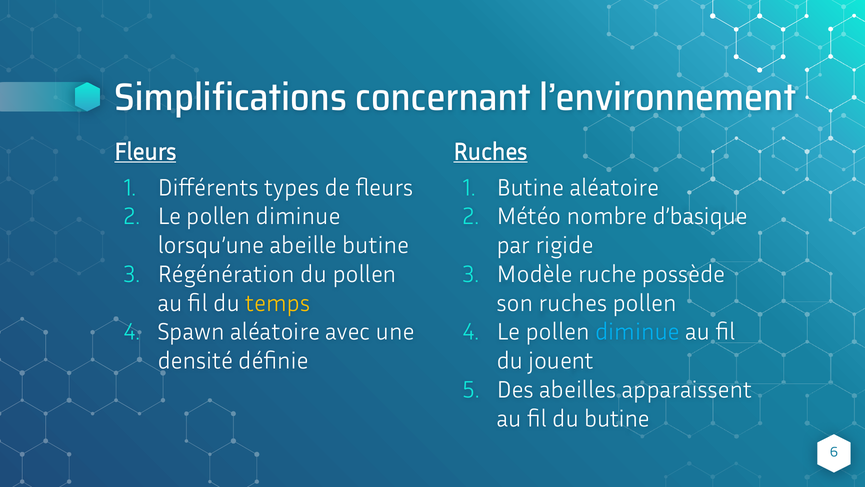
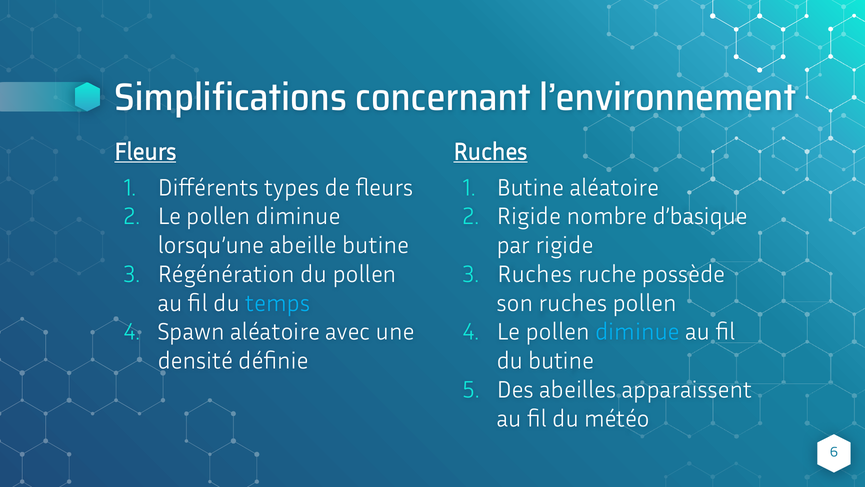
Météo: Météo -> Rigide (529, 216)
Modèle: Modèle -> Ruches (535, 274)
temps colour: yellow -> light blue (278, 303)
du jouent: jouent -> butine (561, 361)
du butine: butine -> météo (617, 418)
